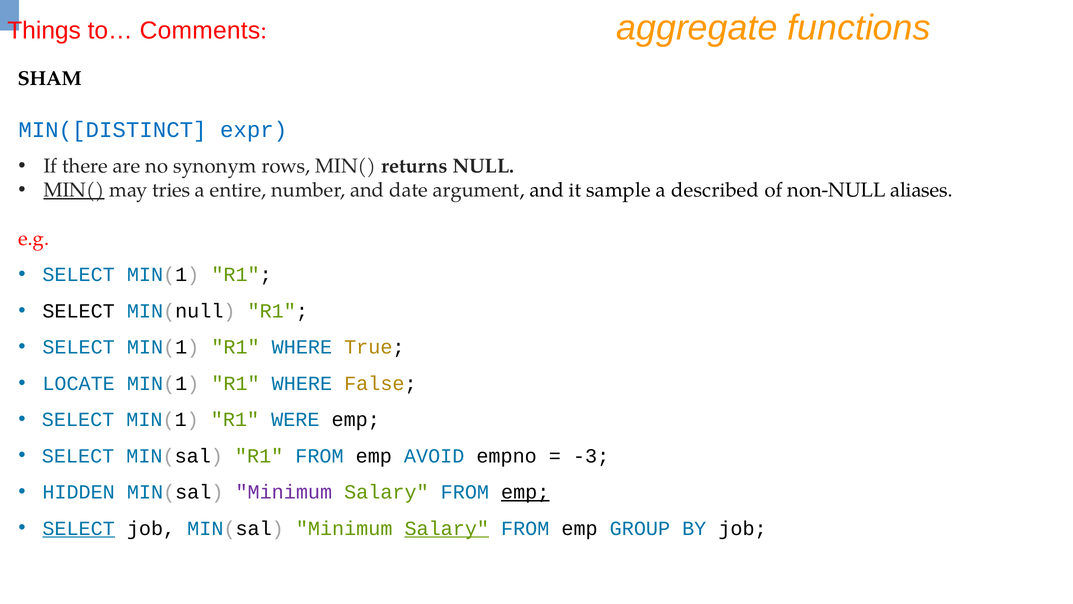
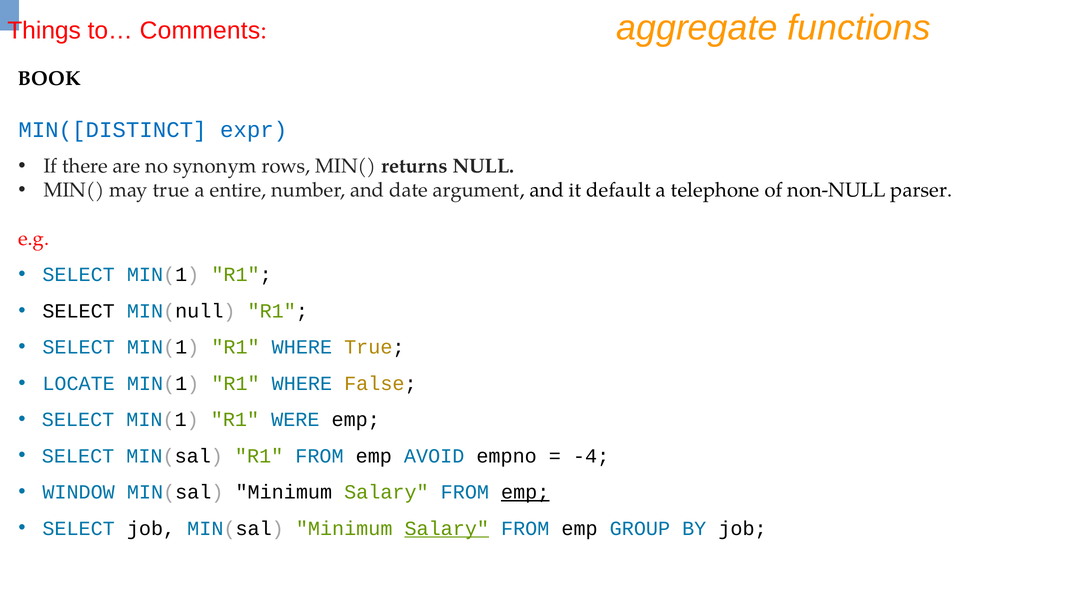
SHAM: SHAM -> BOOK (49, 78)
MIN( underline: present -> none (74, 190)
may tries: tries -> true (171, 190)
sample: sample -> default (618, 190)
described: described -> telephone (715, 190)
aliases: aliases -> parser (921, 190)
-3: -3 -> -4 (591, 456)
HIDDEN: HIDDEN -> WINDOW (79, 492)
Minimum colour: purple -> black (284, 492)
SELECT underline: present -> none (79, 528)
